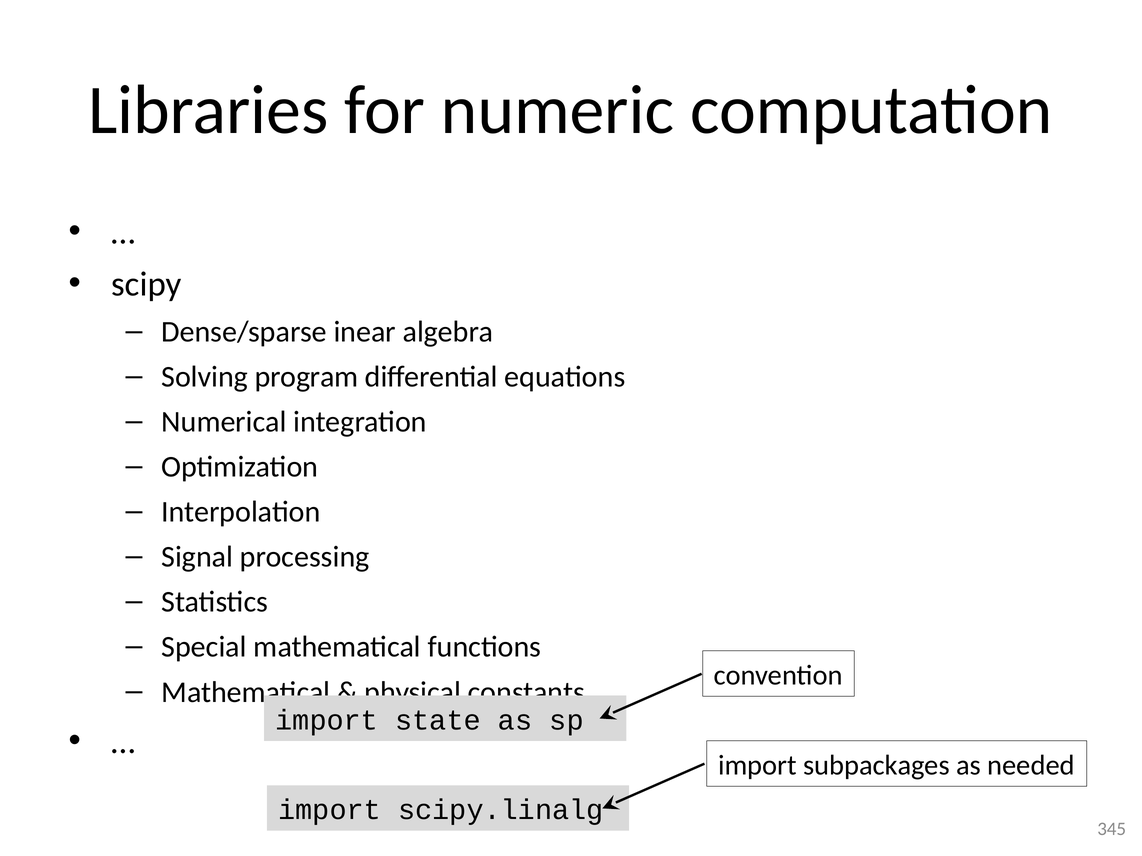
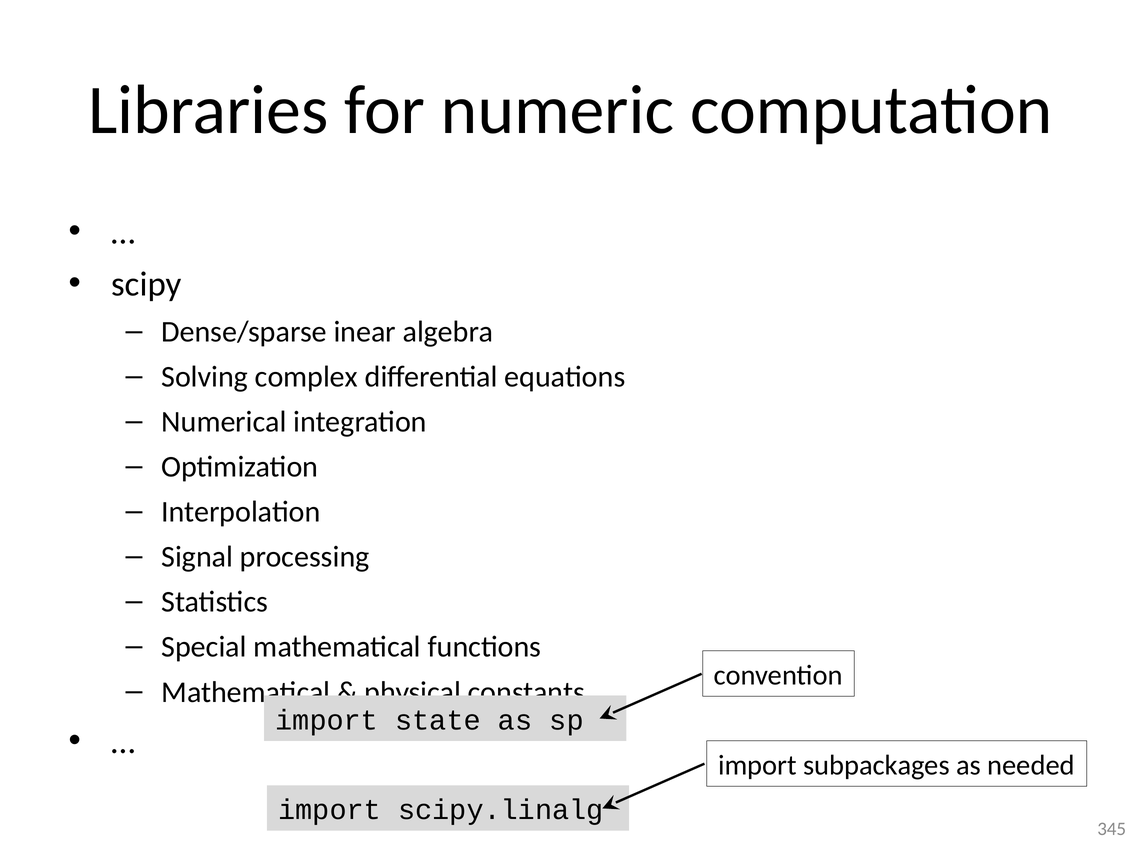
program: program -> complex (306, 377)
